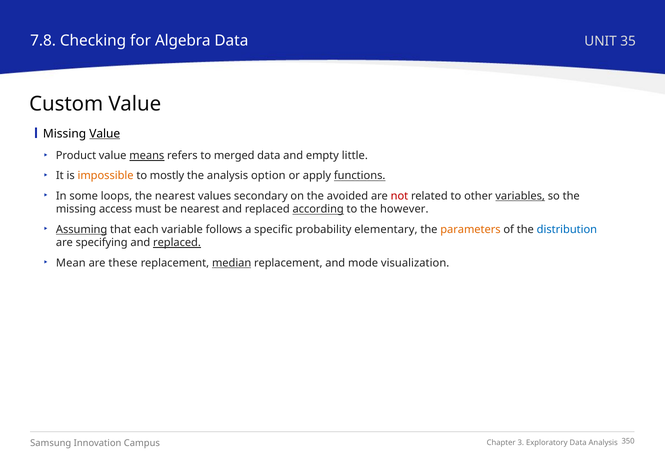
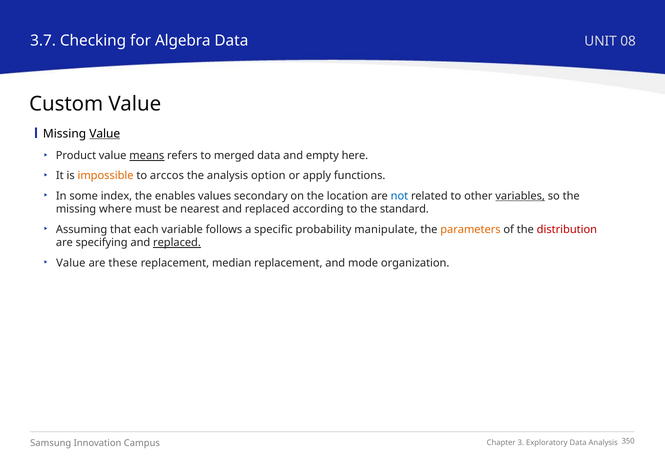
7.8: 7.8 -> 3.7 (43, 40)
35: 35 -> 08 (628, 41)
little: little -> here (355, 156)
mostly: mostly -> arccos (167, 176)
functions underline: present -> none (360, 176)
loops: loops -> index (116, 196)
the nearest: nearest -> enables (175, 196)
avoided: avoided -> location (348, 196)
not colour: red -> blue (399, 196)
access: access -> where (116, 209)
according underline: present -> none (318, 209)
however: however -> standard (404, 209)
Assuming underline: present -> none (82, 229)
elementary: elementary -> manipulate (386, 229)
distribution colour: blue -> red (567, 229)
Mean: Mean -> Value (71, 263)
median underline: present -> none (232, 263)
visualization: visualization -> organization (415, 263)
